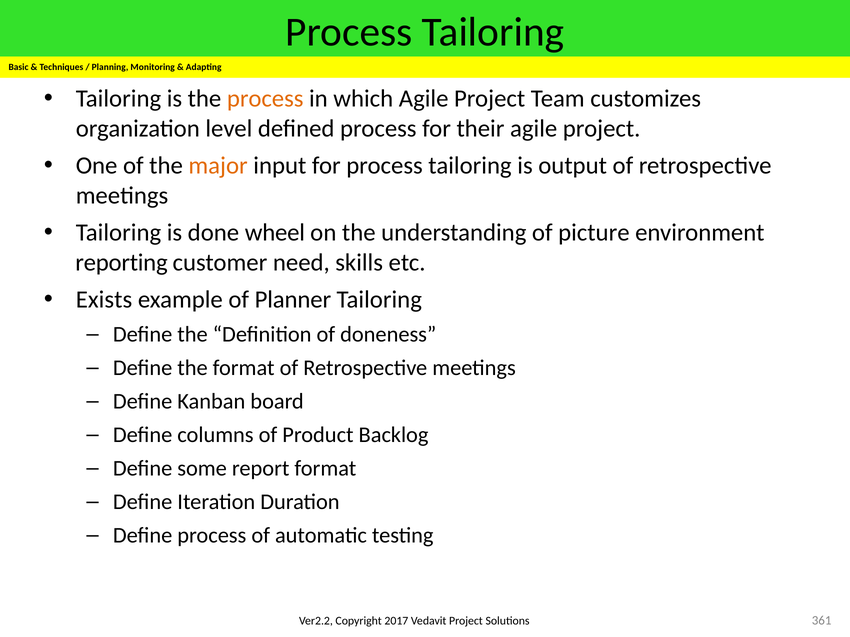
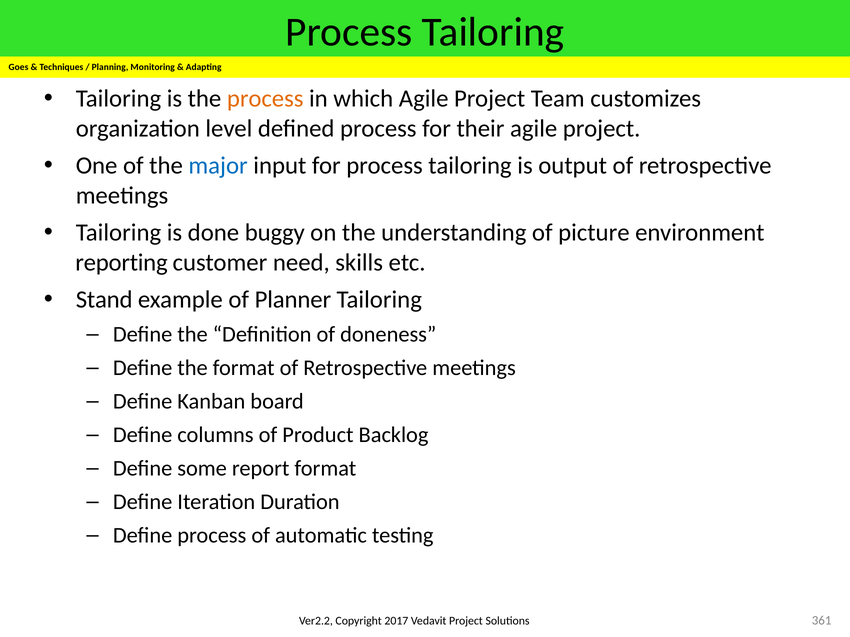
Basic: Basic -> Goes (18, 67)
major colour: orange -> blue (218, 166)
wheel: wheel -> buggy (275, 233)
Exists: Exists -> Stand (104, 300)
